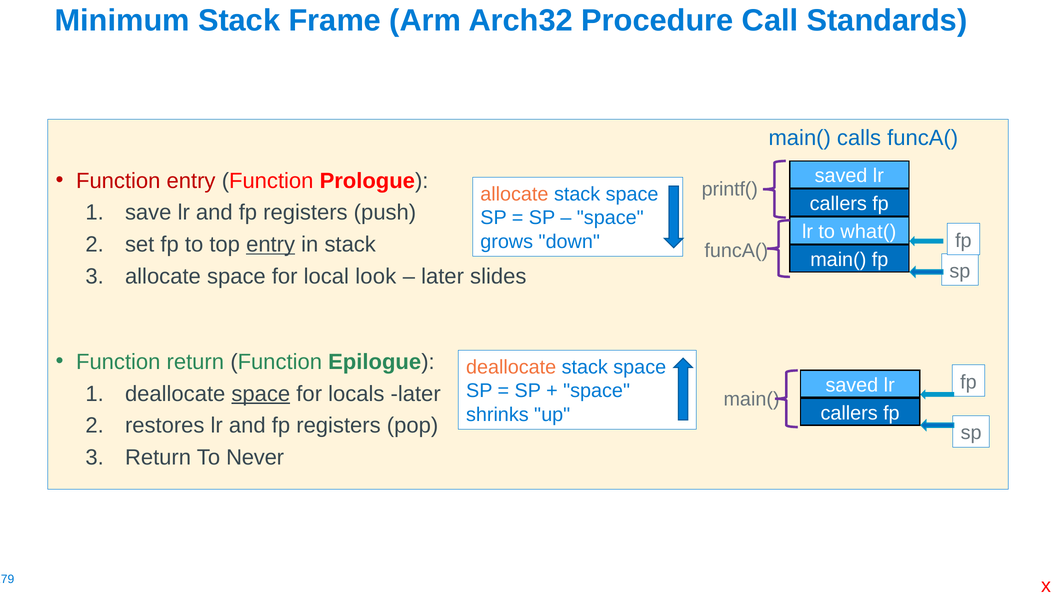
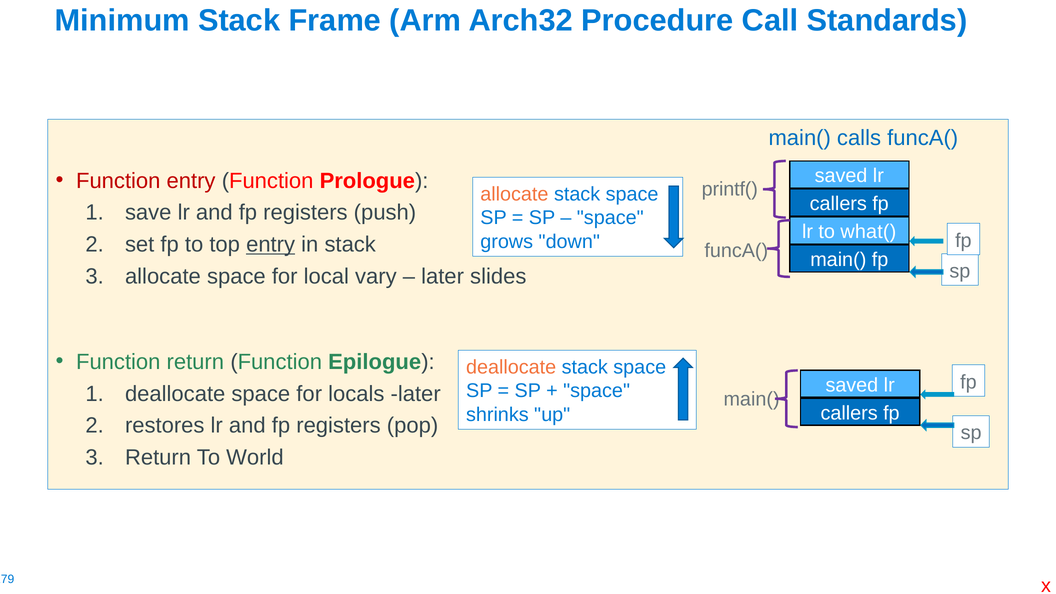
look: look -> vary (376, 276)
space underline: present -> none (261, 394)
Never: Never -> World (255, 458)
